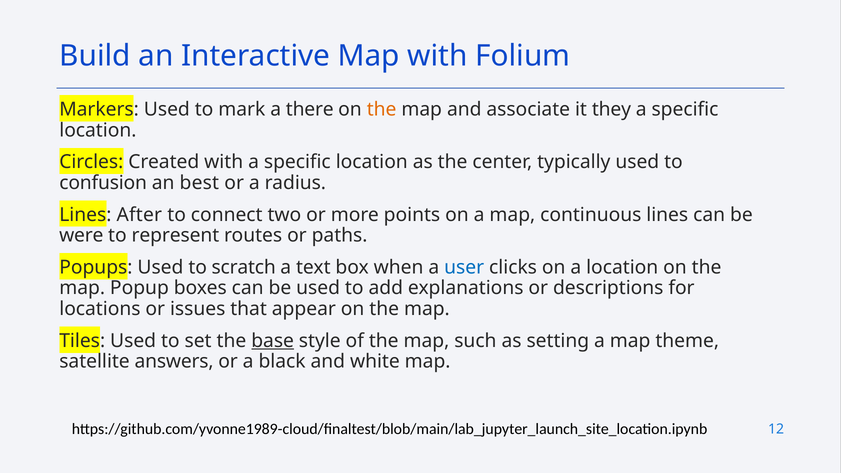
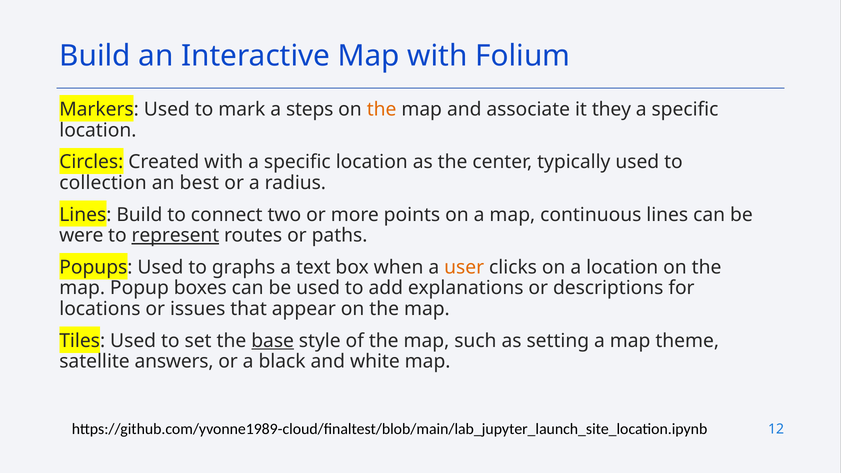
there: there -> steps (310, 109)
confusion: confusion -> collection (103, 183)
Lines After: After -> Build (139, 215)
represent underline: none -> present (175, 236)
scratch: scratch -> graphs (244, 267)
user colour: blue -> orange (464, 267)
